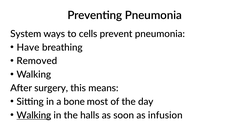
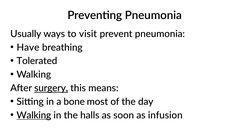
System: System -> Usually (26, 34)
cells: cells -> visit (88, 34)
Removed: Removed -> Tolerated (37, 61)
surgery underline: none -> present (51, 89)
